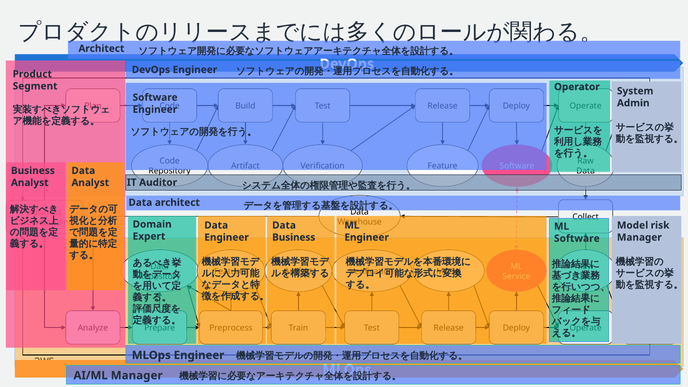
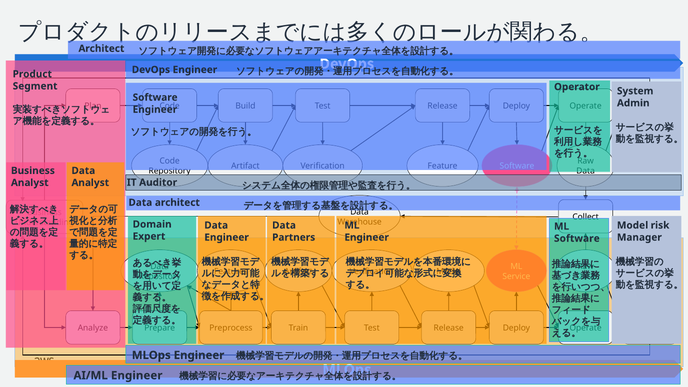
Business: Business -> Partners (294, 237)
AI/ML Manager: Manager -> Engineer (137, 375)
